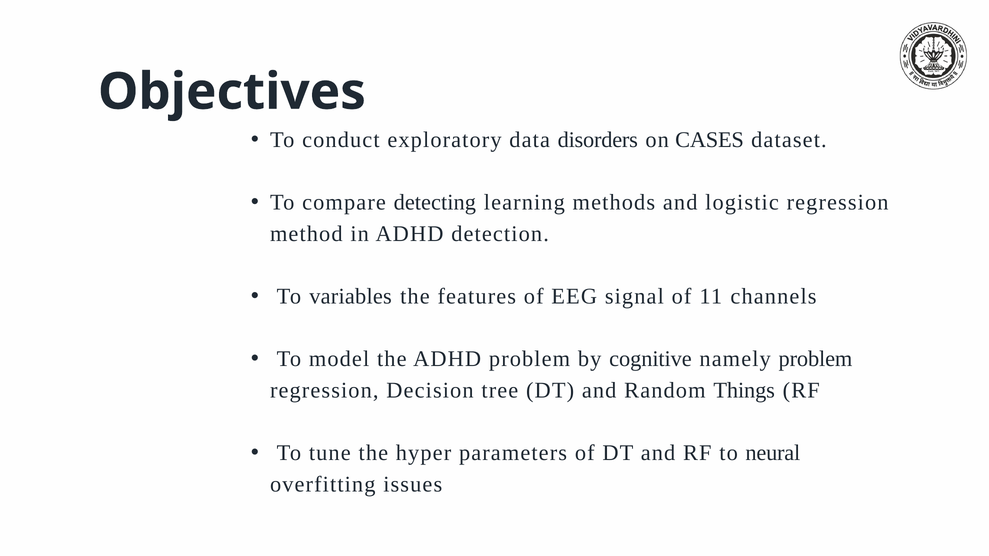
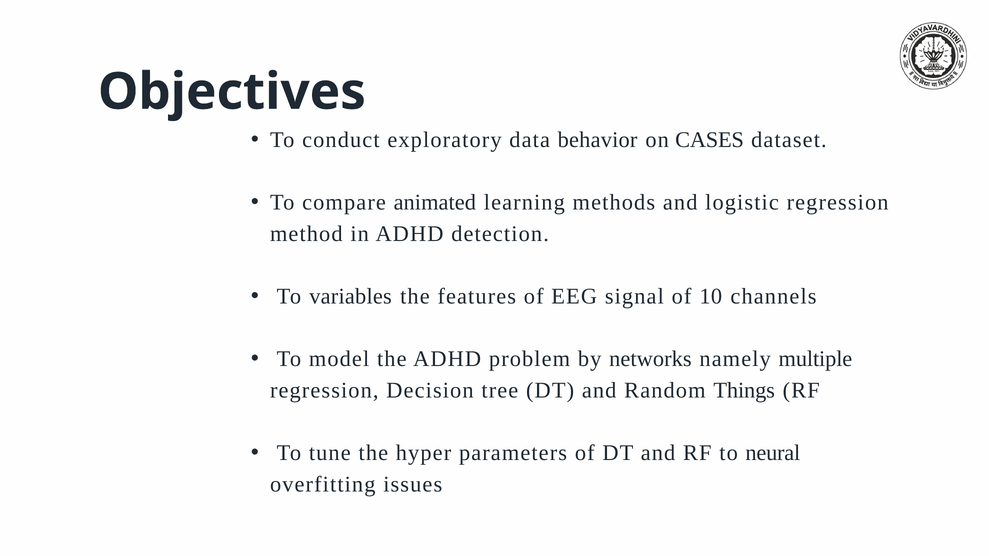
disorders: disorders -> behavior (598, 140)
detecting: detecting -> animated (435, 203)
11: 11 -> 10 (711, 297)
cognitive: cognitive -> networks (650, 359)
namely problem: problem -> multiple (815, 359)
